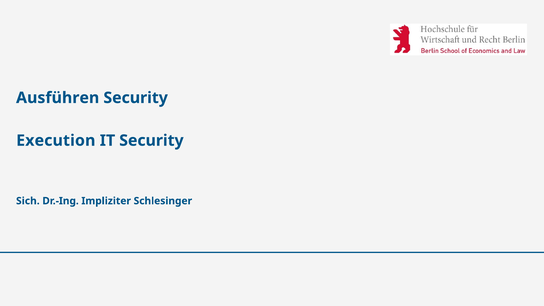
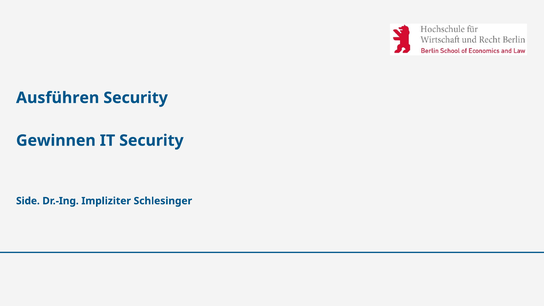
Execution: Execution -> Gewinnen (56, 141)
Sich: Sich -> Side (28, 201)
